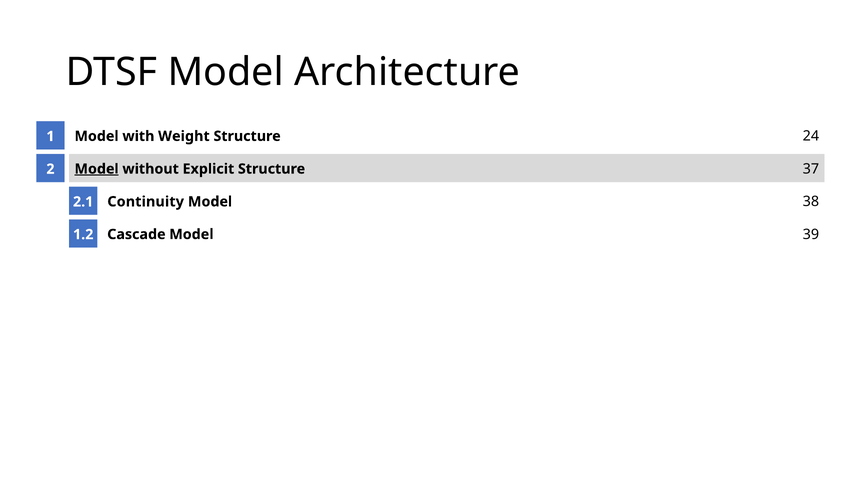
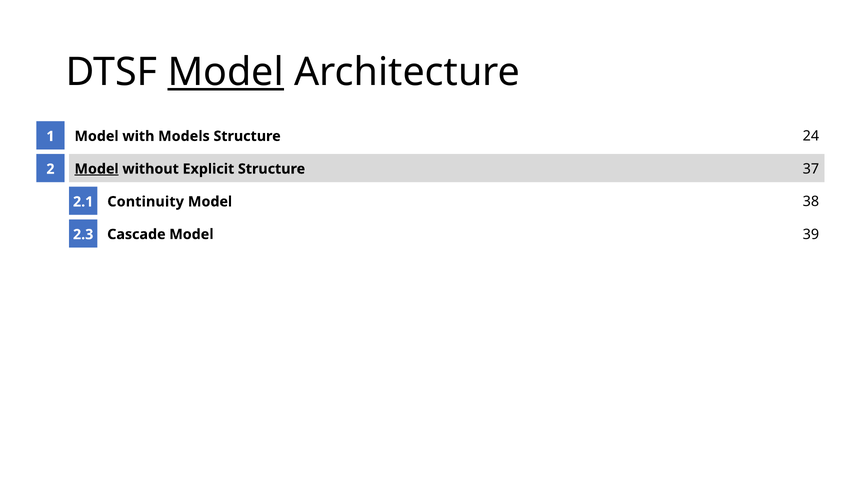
Model underline: none -> present (226, 72)
Weight: Weight -> Models (184, 136)
1.2: 1.2 -> 2.3 (83, 235)
